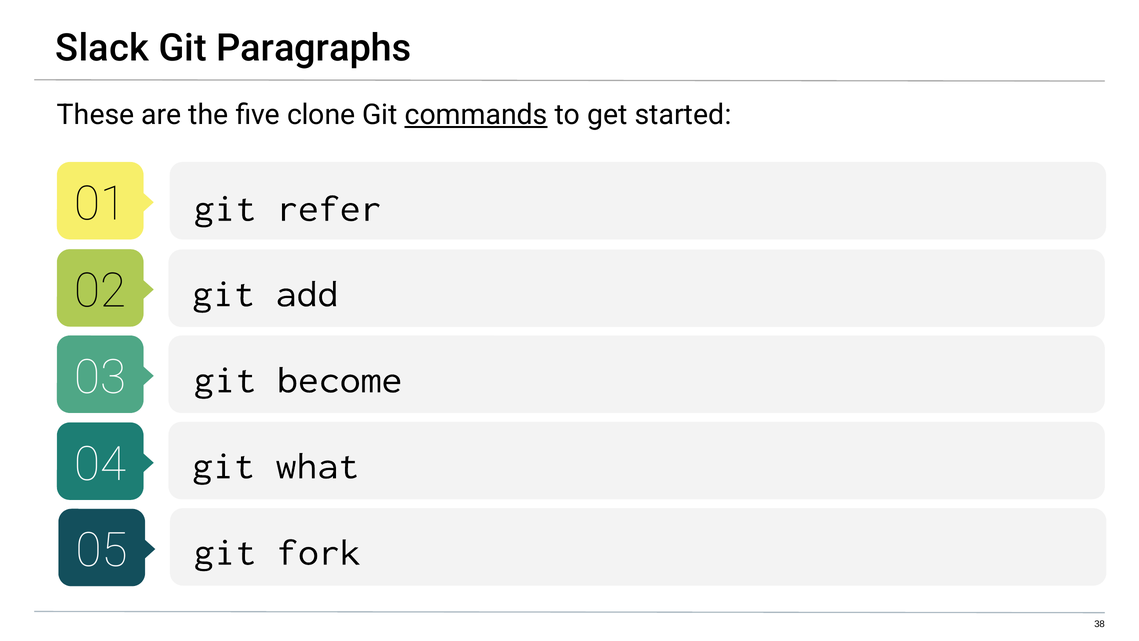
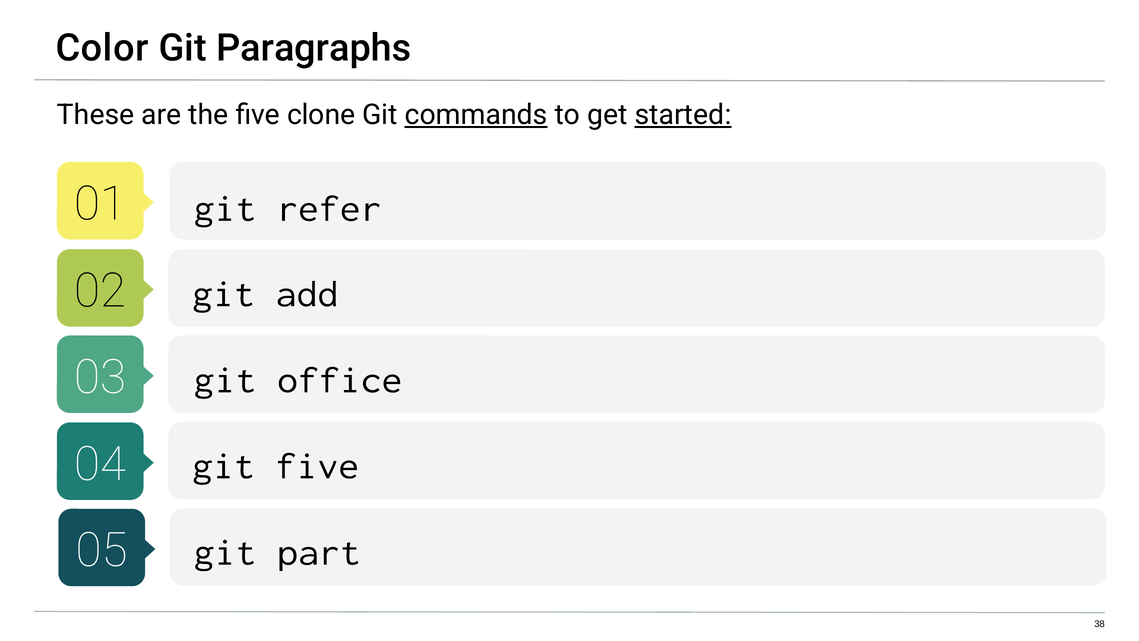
Slack: Slack -> Color (102, 48)
started underline: none -> present (683, 115)
become: become -> office (340, 380)
git what: what -> five (317, 466)
fork: fork -> part (319, 552)
